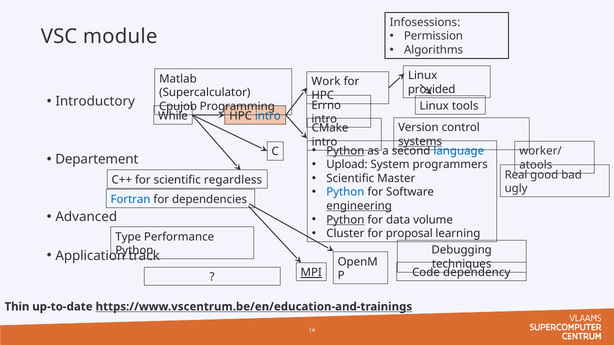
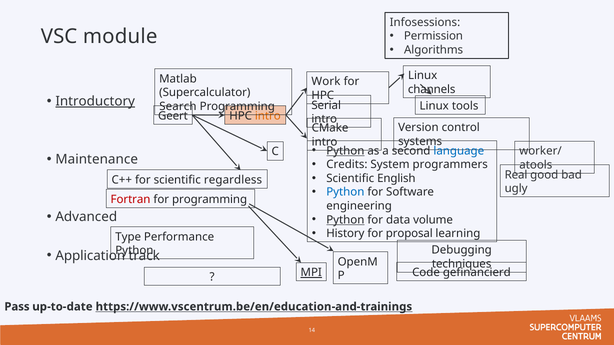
provided: provided -> channels (432, 90)
Introductory underline: none -> present (95, 101)
Errno: Errno -> Serial (326, 105)
Cpujob: Cpujob -> Search (178, 106)
While: While -> Geert (173, 116)
intro colour: blue -> orange (268, 116)
systems underline: present -> none (420, 141)
Departement: Departement -> Maintenance (97, 159)
Upload: Upload -> Credits (347, 165)
Master: Master -> English (396, 179)
Fortran colour: blue -> red (131, 199)
for dependencies: dependencies -> programming (210, 199)
engineering underline: present -> none (359, 206)
Cluster: Cluster -> History (345, 234)
dependency: dependency -> gefinancierd (477, 273)
Thin: Thin -> Pass (17, 307)
